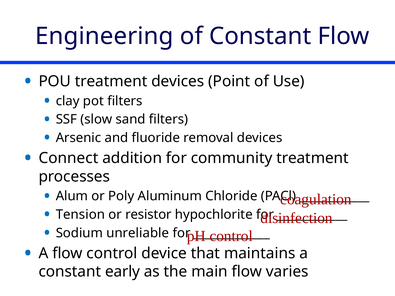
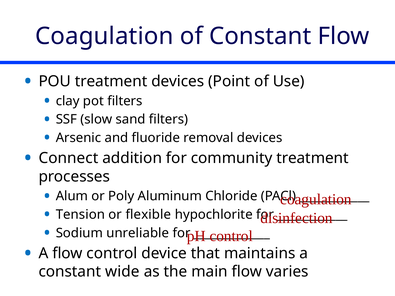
Engineering: Engineering -> Coagulation (104, 36)
resistor: resistor -> flexible (148, 215)
early: early -> wide (122, 272)
